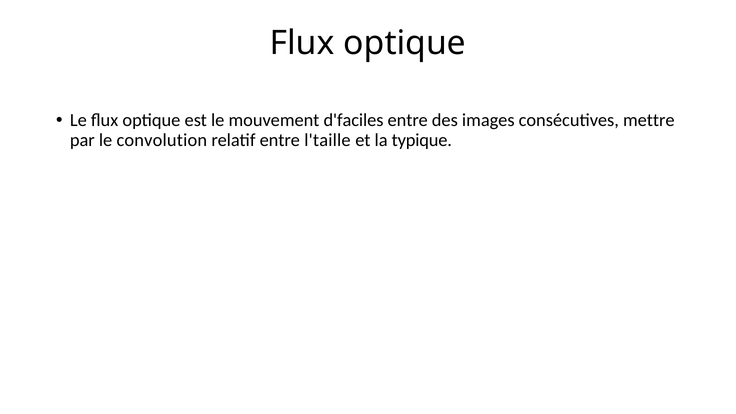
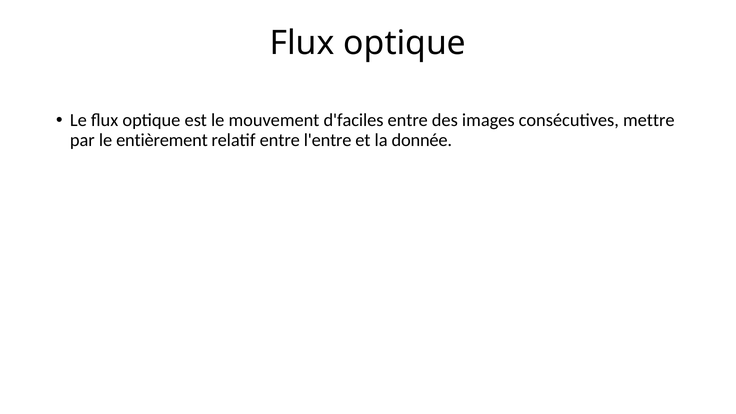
convolution: convolution -> entièrement (162, 140)
l'taille: l'taille -> l'entre (328, 140)
typique: typique -> donnée (422, 140)
